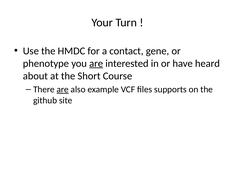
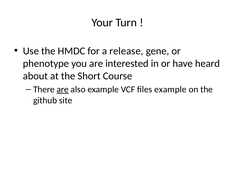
contact: contact -> release (126, 51)
are underline: present -> none (96, 64)
files supports: supports -> example (170, 90)
